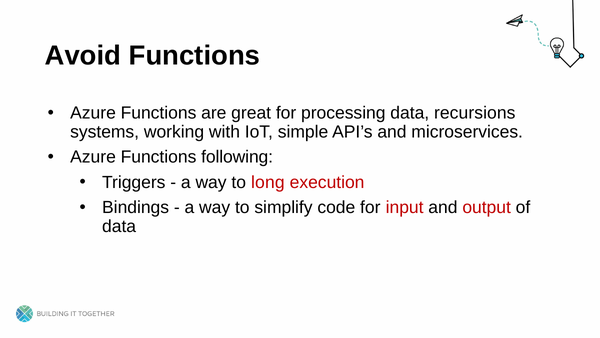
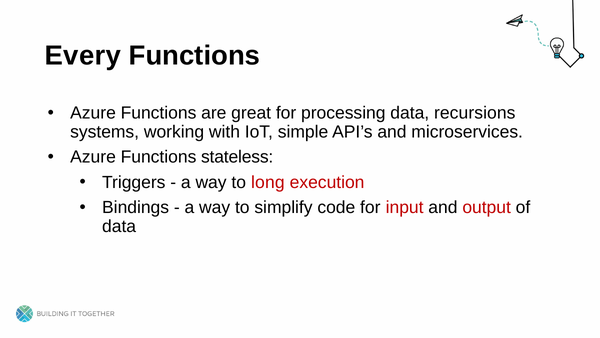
Avoid: Avoid -> Every (83, 56)
following: following -> stateless (237, 157)
